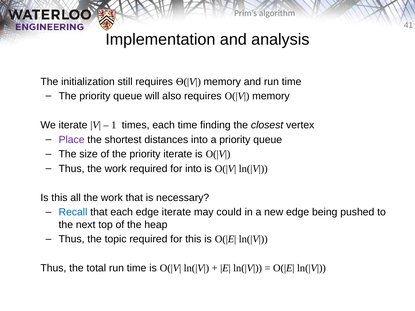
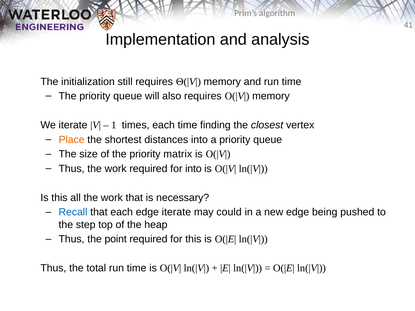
Place colour: purple -> orange (72, 140)
priority iterate: iterate -> matrix (178, 154)
next: next -> step (86, 225)
topic: topic -> point (116, 239)
